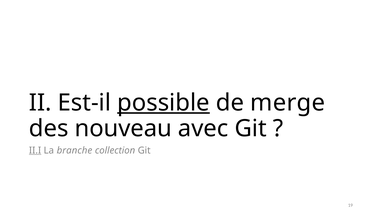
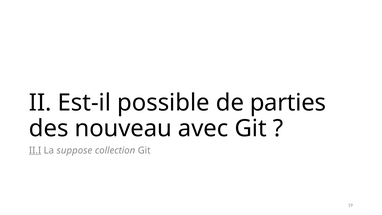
possible underline: present -> none (163, 103)
merge: merge -> parties (288, 103)
branche: branche -> suppose (74, 150)
